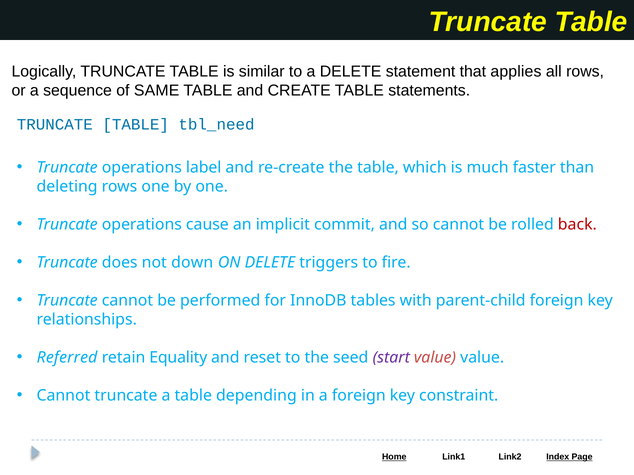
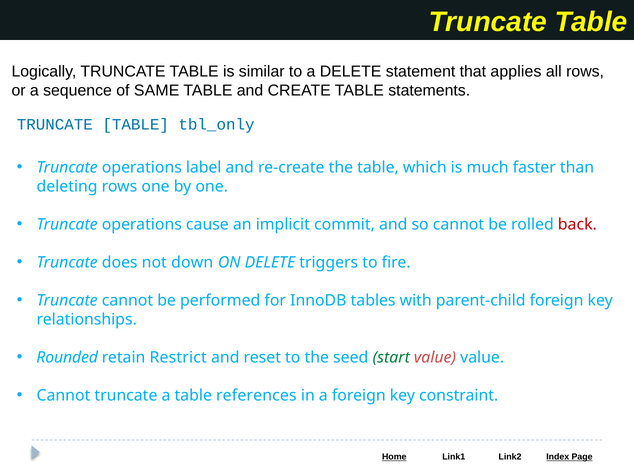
tbl_need: tbl_need -> tbl_only (217, 125)
Referred: Referred -> Rounded (67, 358)
Equality: Equality -> Restrict (178, 358)
start colour: purple -> green (391, 358)
depending: depending -> references (256, 396)
